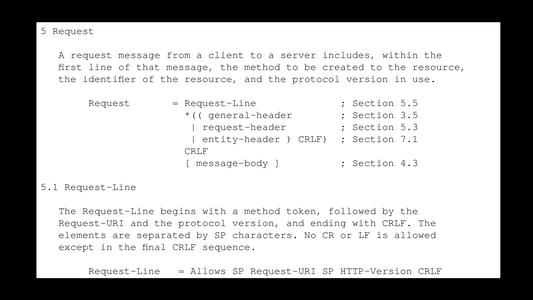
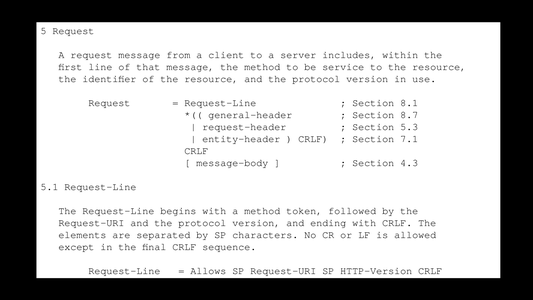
created: created -> service (343, 67)
5.5: 5.5 -> 8.1 (409, 103)
3.5: 3.5 -> 8.7 (409, 115)
